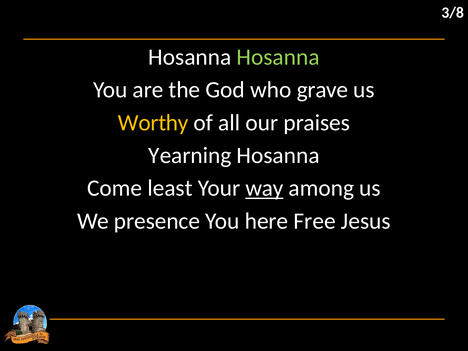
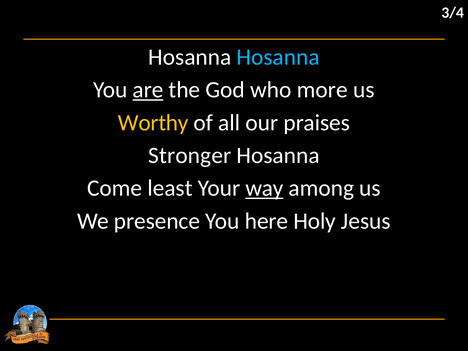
3/8: 3/8 -> 3/4 (453, 13)
Hosanna colour: light green -> light blue (278, 57)
are underline: none -> present (148, 90)
grave: grave -> more (322, 90)
Yearning: Yearning -> Stronger (190, 155)
Free: Free -> Holy (315, 221)
